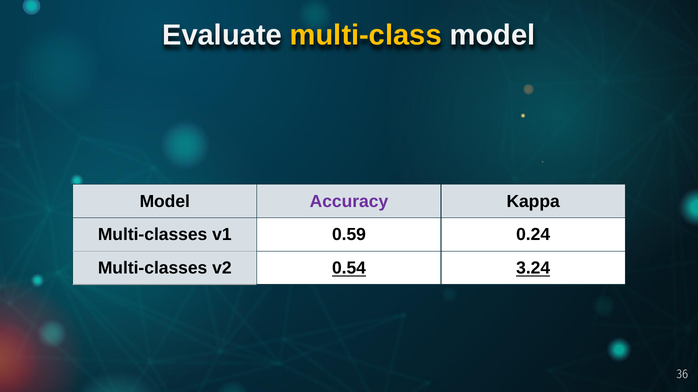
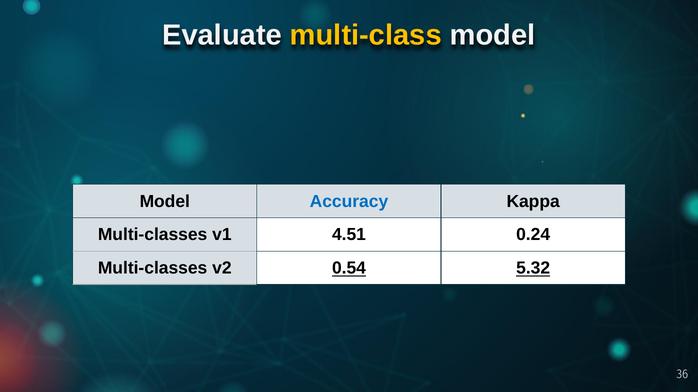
Accuracy colour: purple -> blue (349, 202)
0.59: 0.59 -> 4.51 (349, 235)
3.24: 3.24 -> 5.32 (533, 269)
